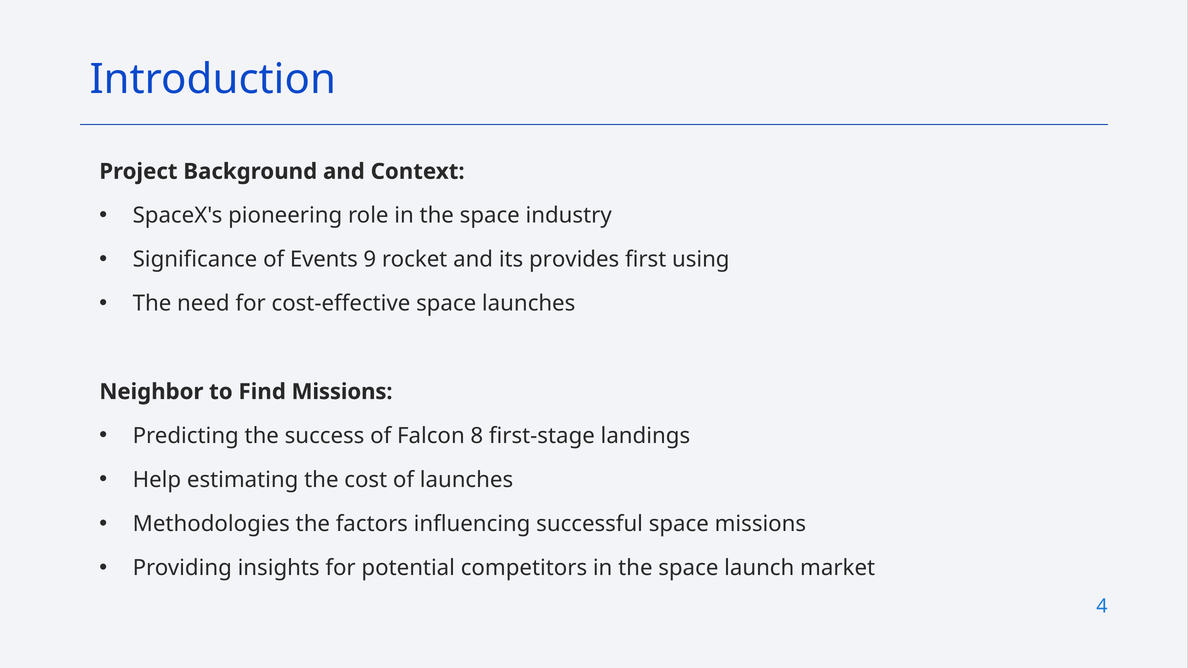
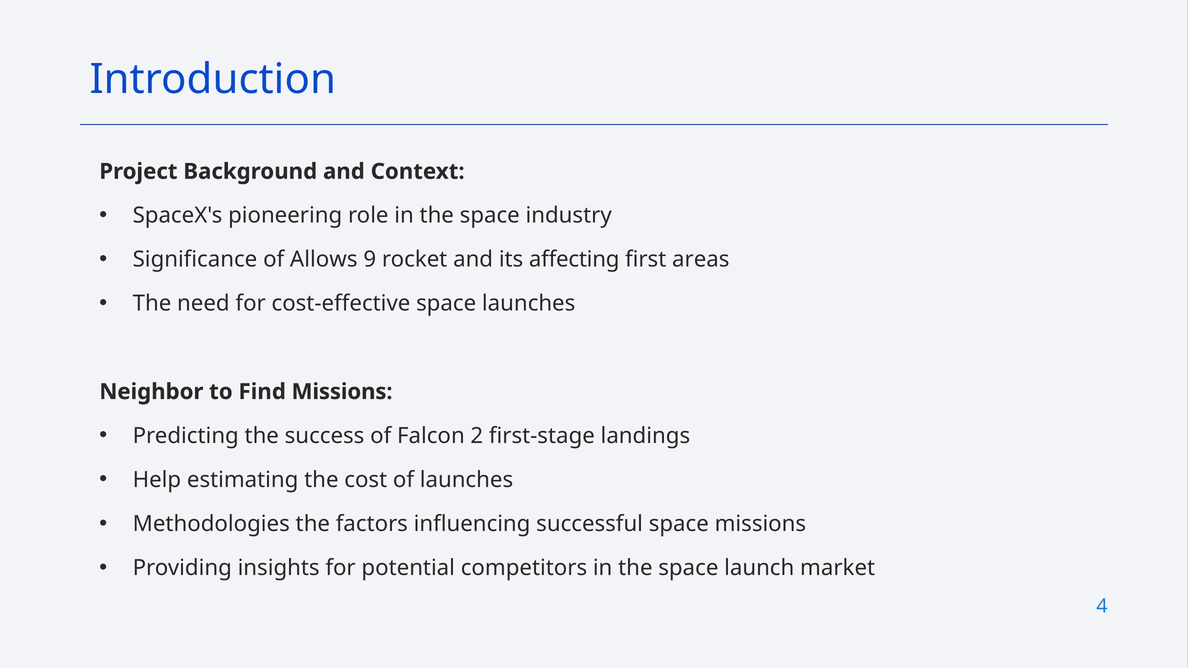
Events: Events -> Allows (324, 260)
provides: provides -> affecting (574, 260)
using: using -> areas (701, 260)
8: 8 -> 2 (477, 436)
